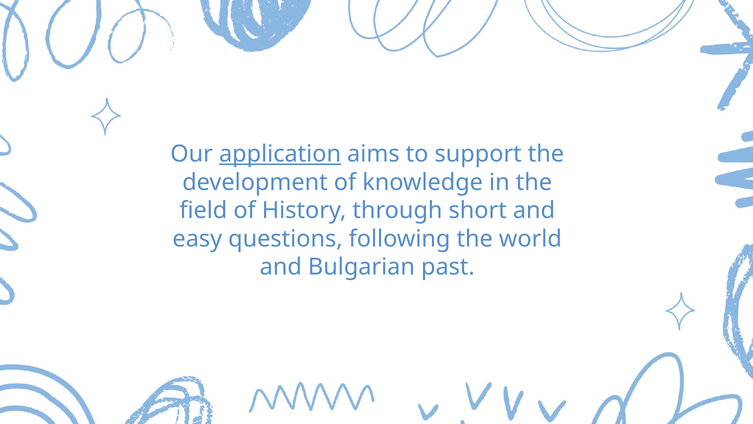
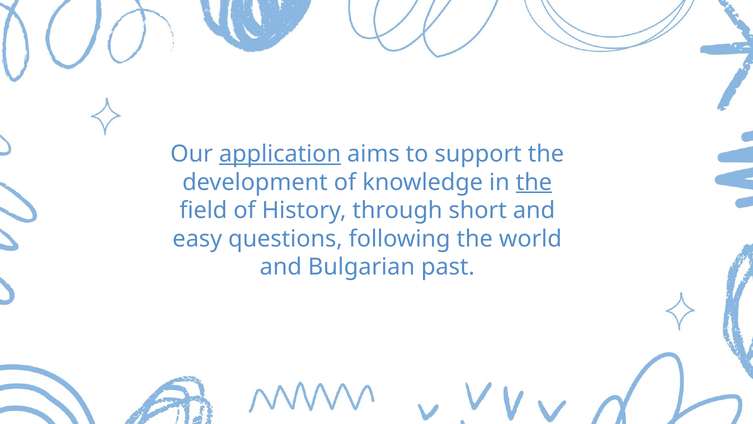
the underline: none -> present (534, 182)
